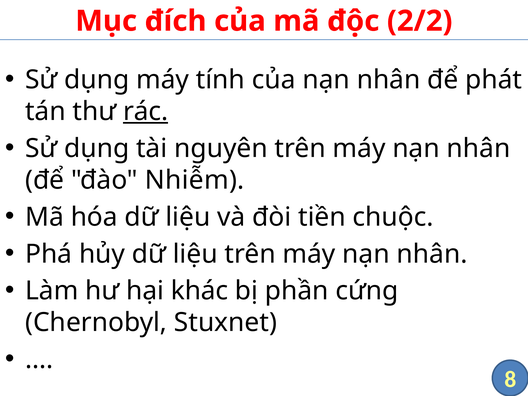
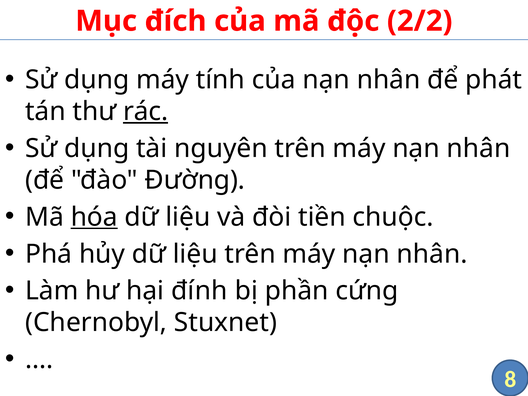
Nhiễm: Nhiễm -> Đường (195, 180)
hóa underline: none -> present (94, 217)
khác: khác -> đính (199, 291)
